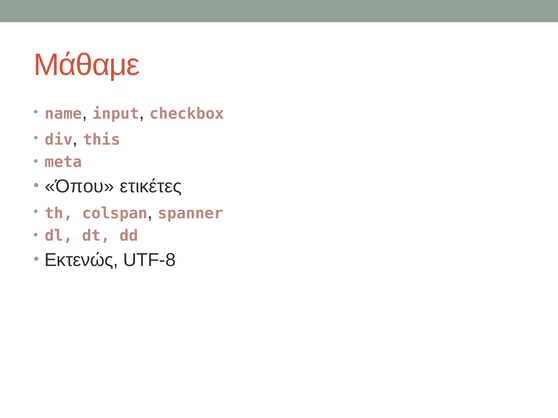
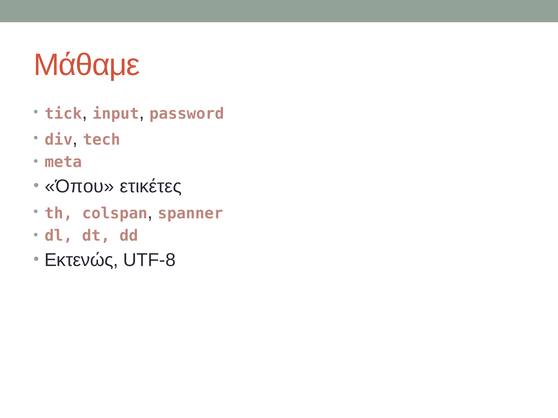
name: name -> tick (63, 114)
checkbox: checkbox -> password (187, 114)
this: this -> tech (102, 140)
